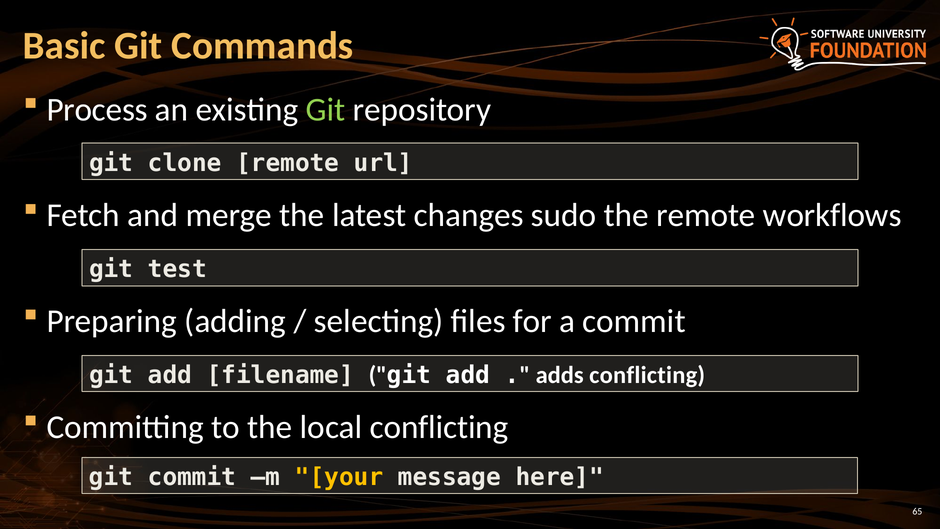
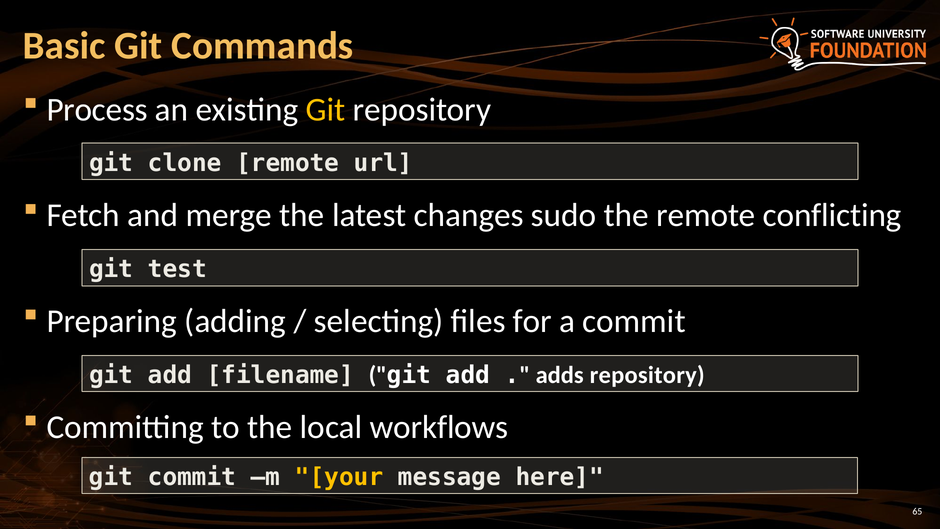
Git colour: light green -> yellow (326, 110)
workflows: workflows -> conflicting (832, 215)
adds conflicting: conflicting -> repository (647, 375)
local conflicting: conflicting -> workflows (439, 427)
